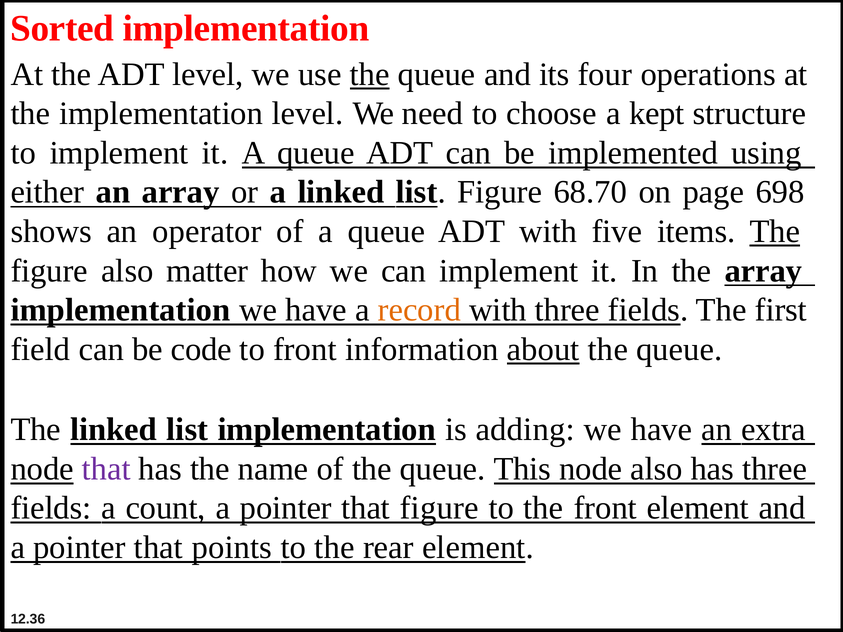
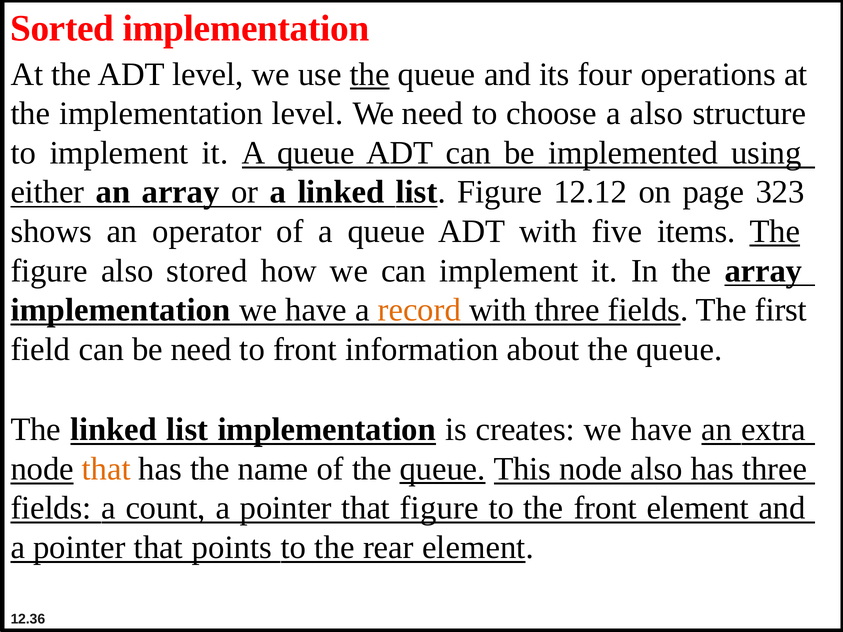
a kept: kept -> also (657, 114)
68.70: 68.70 -> 12.12 (590, 192)
698: 698 -> 323 (780, 192)
matter: matter -> stored (207, 271)
be code: code -> need (201, 349)
about underline: present -> none (543, 349)
adding: adding -> creates (525, 429)
that colour: purple -> orange (106, 469)
queue underline: none -> present (443, 469)
